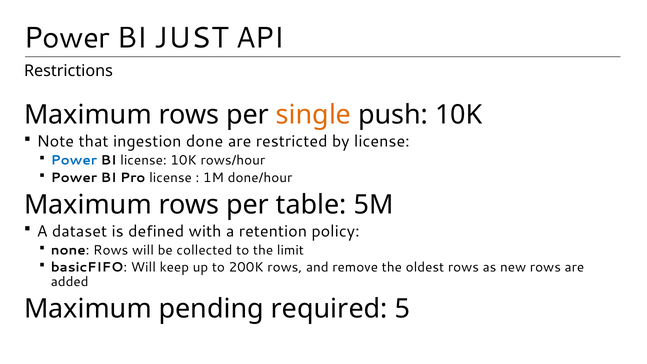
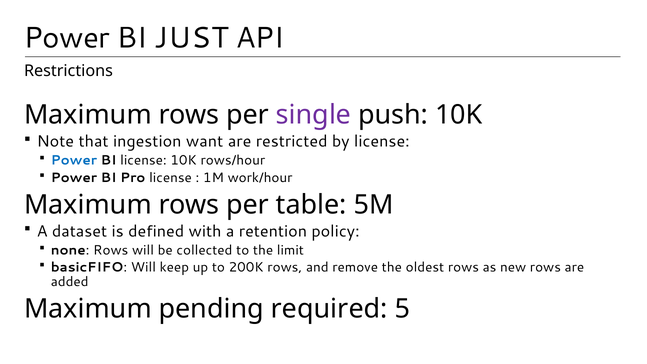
single colour: orange -> purple (314, 115)
done: done -> want (205, 142)
done/hour: done/hour -> work/hour (260, 178)
